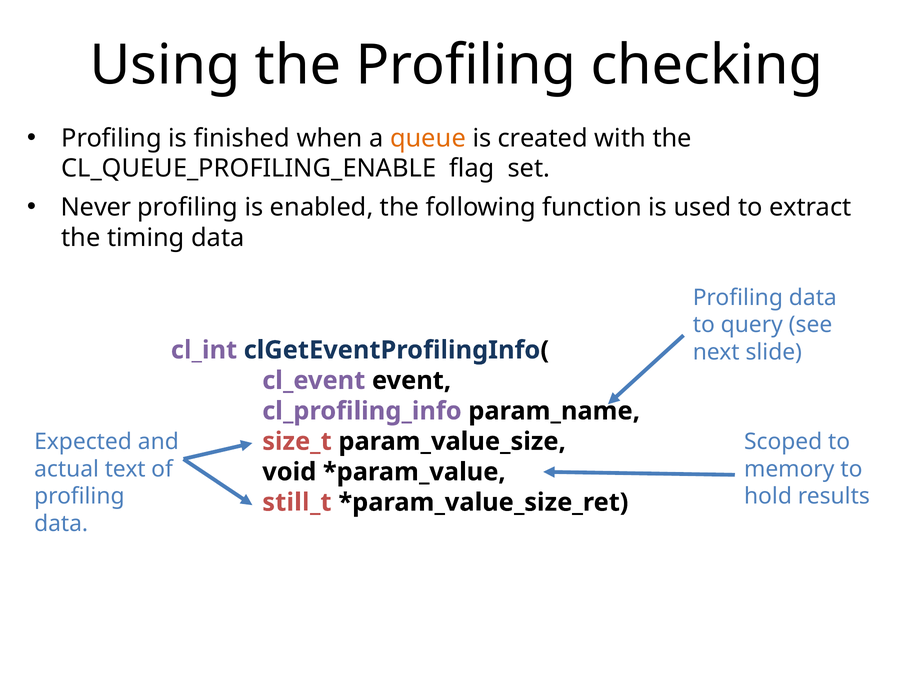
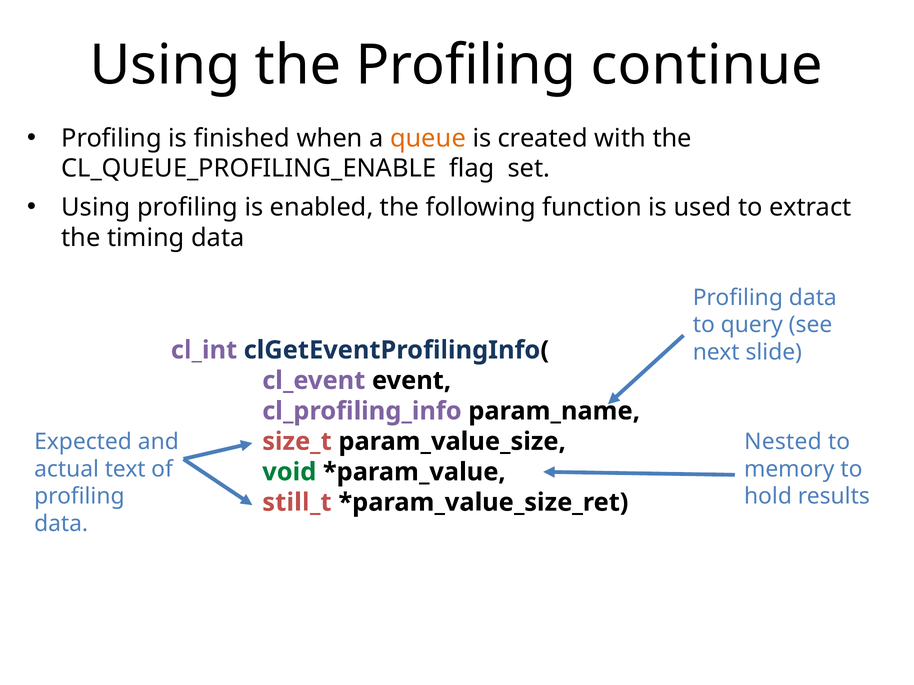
checking: checking -> continue (707, 65)
Never: Never -> Using (96, 207)
Scoped: Scoped -> Nested (783, 442)
void colour: black -> green (289, 472)
